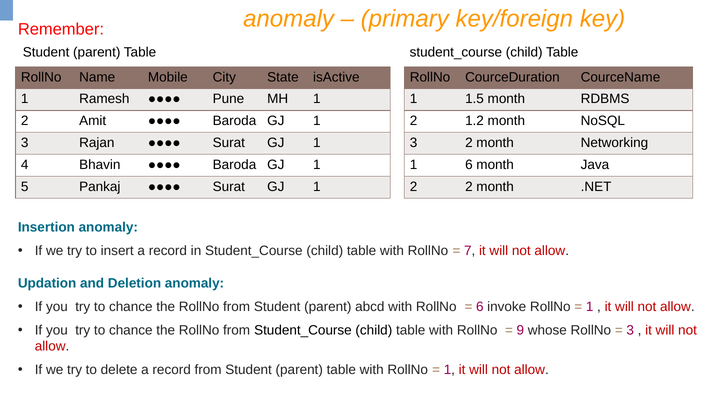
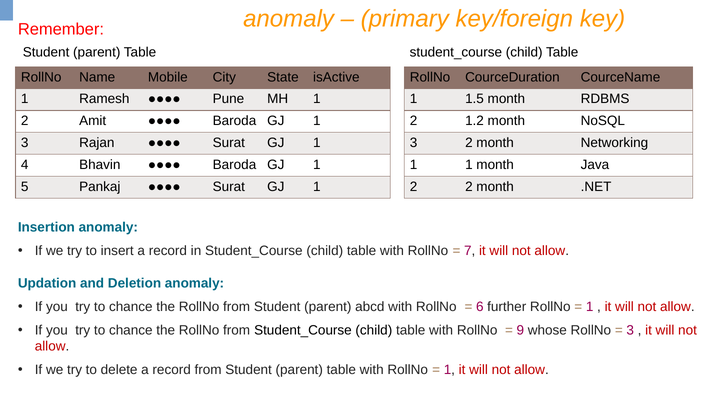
1 6: 6 -> 1 (469, 165)
invoke: invoke -> further (507, 307)
